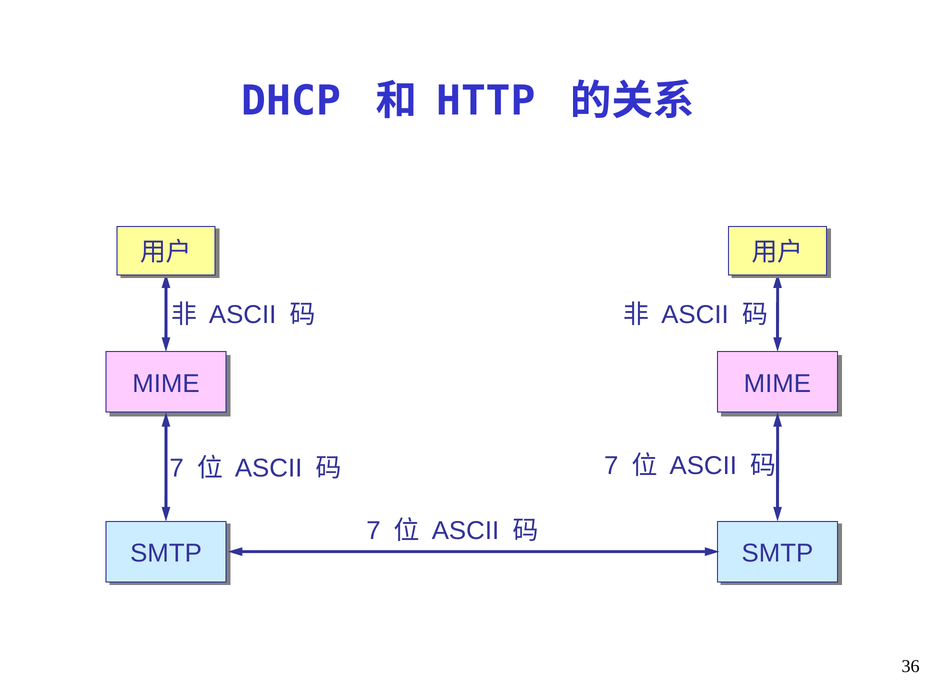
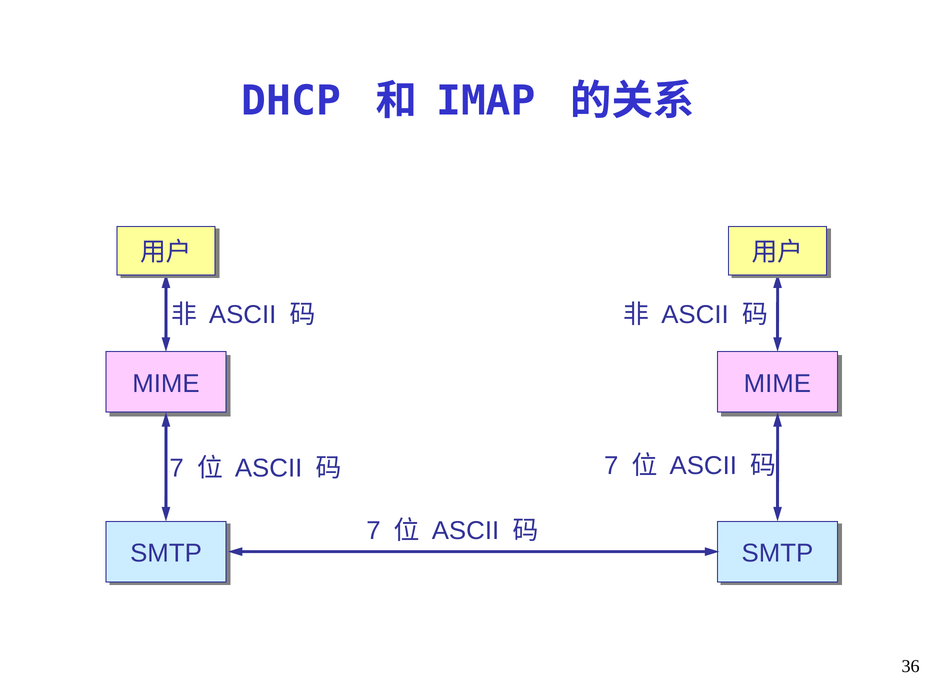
HTTP: HTTP -> IMAP (486, 101)
